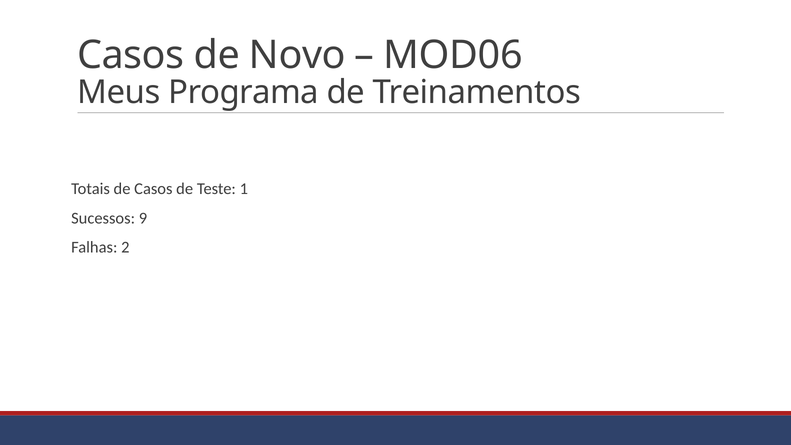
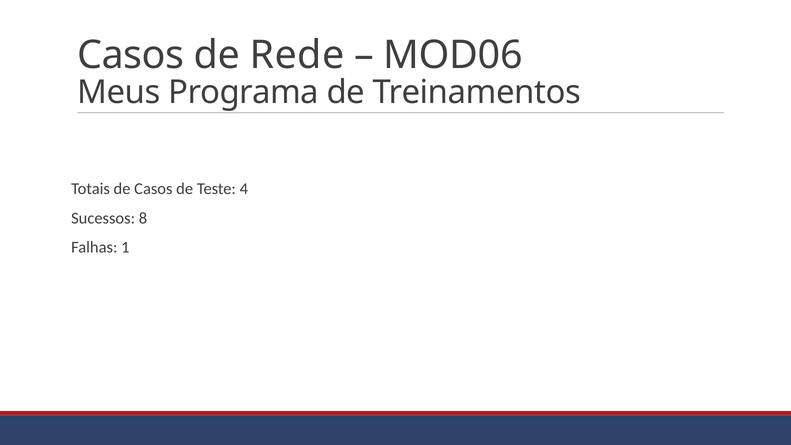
Novo: Novo -> Rede (297, 55)
1: 1 -> 4 (244, 189)
9: 9 -> 8 (143, 218)
2: 2 -> 1 (125, 247)
